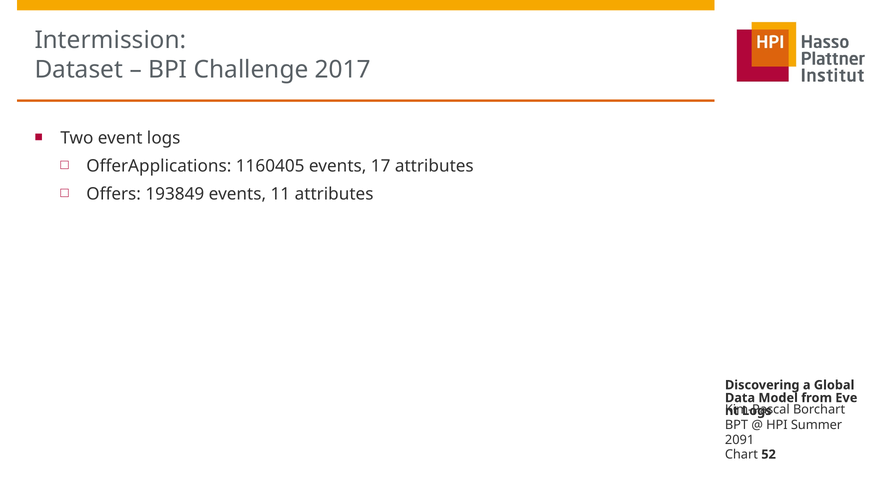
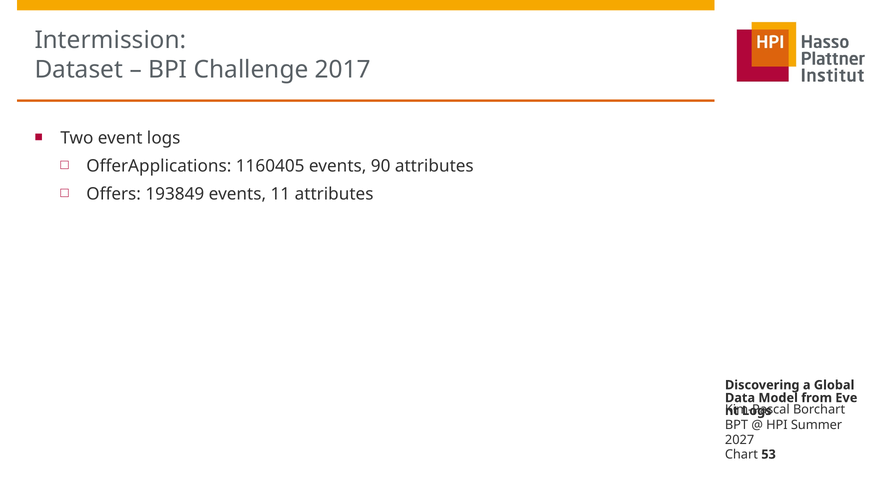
17: 17 -> 90 (381, 166)
2091: 2091 -> 2027 (740, 440)
52: 52 -> 53 (769, 454)
